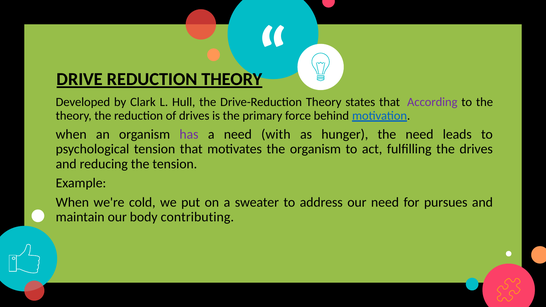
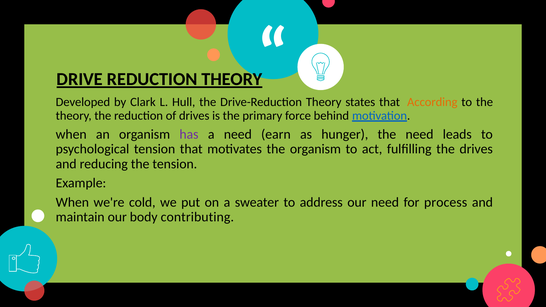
According colour: purple -> orange (432, 102)
with: with -> earn (276, 134)
pursues: pursues -> process (446, 202)
